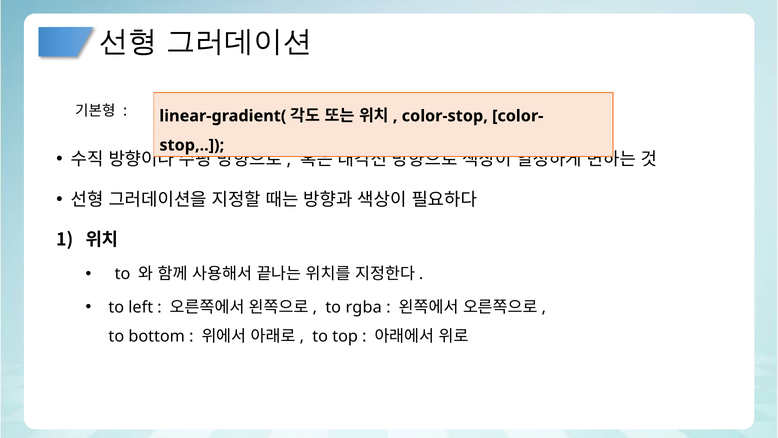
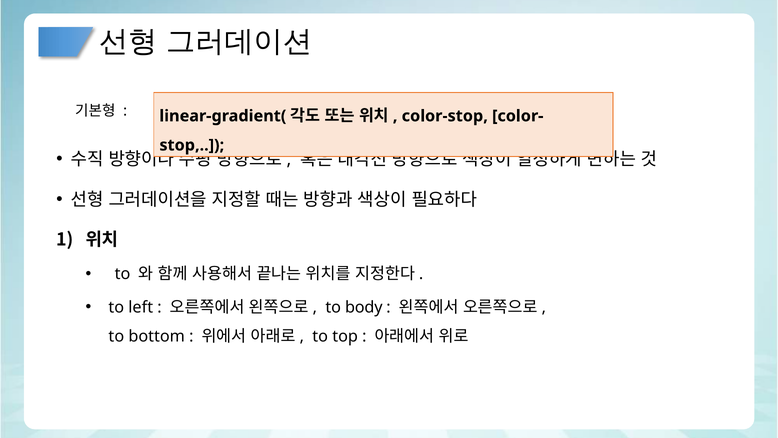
rgba: rgba -> body (364, 307)
